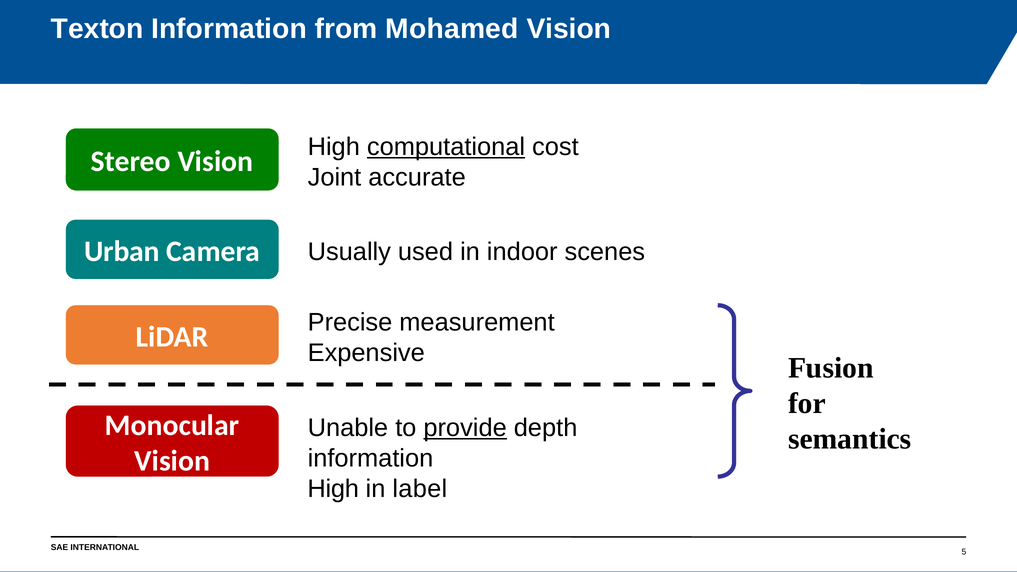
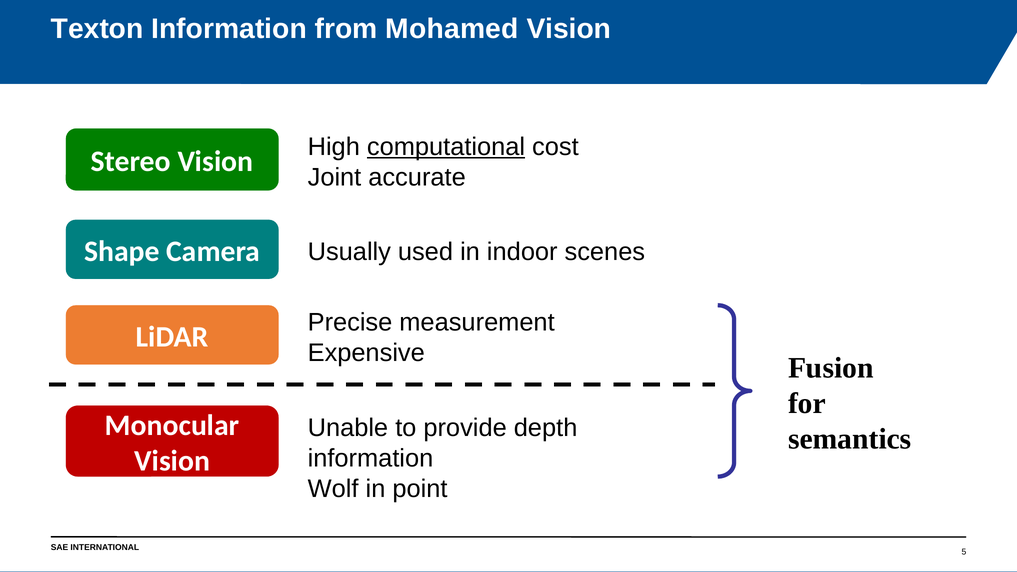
Urban: Urban -> Shape (122, 251)
provide underline: present -> none (465, 428)
High: High -> Wolf (333, 489)
label: label -> point (420, 489)
